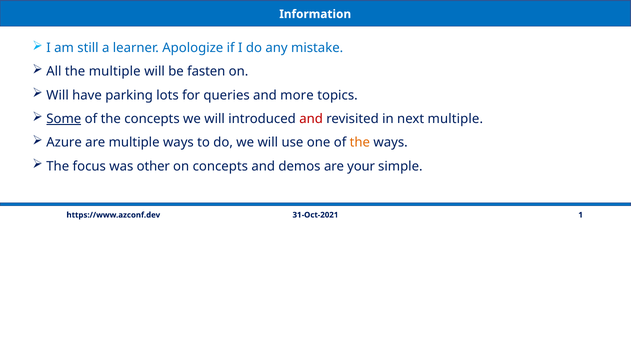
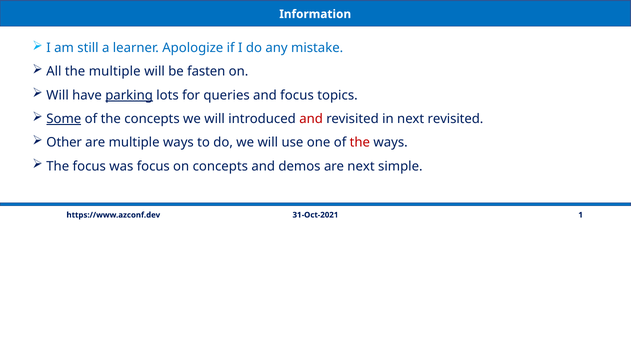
parking underline: none -> present (129, 95)
and more: more -> focus (297, 95)
next multiple: multiple -> revisited (455, 119)
Azure: Azure -> Other (64, 143)
the colour: orange -> red (360, 143)
was other: other -> focus (153, 166)
are your: your -> next (361, 166)
